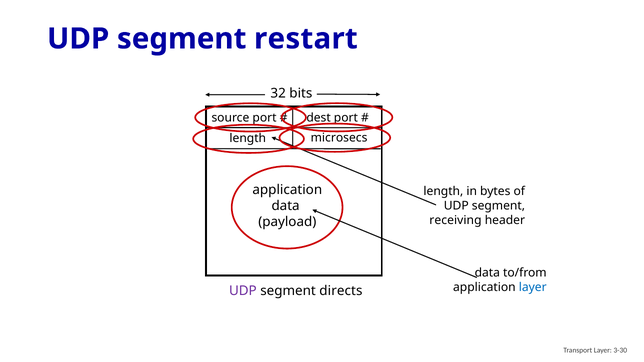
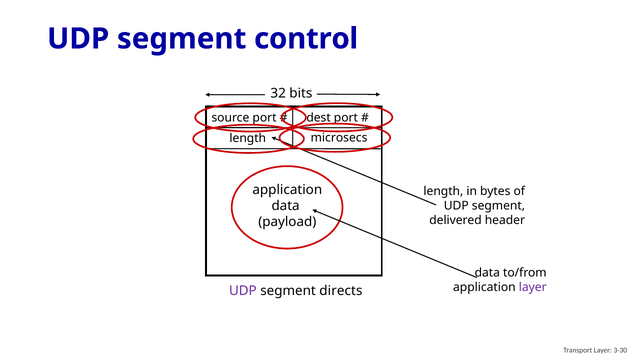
restart: restart -> control (306, 39)
receiving: receiving -> delivered (456, 220)
layer colour: blue -> purple (533, 287)
